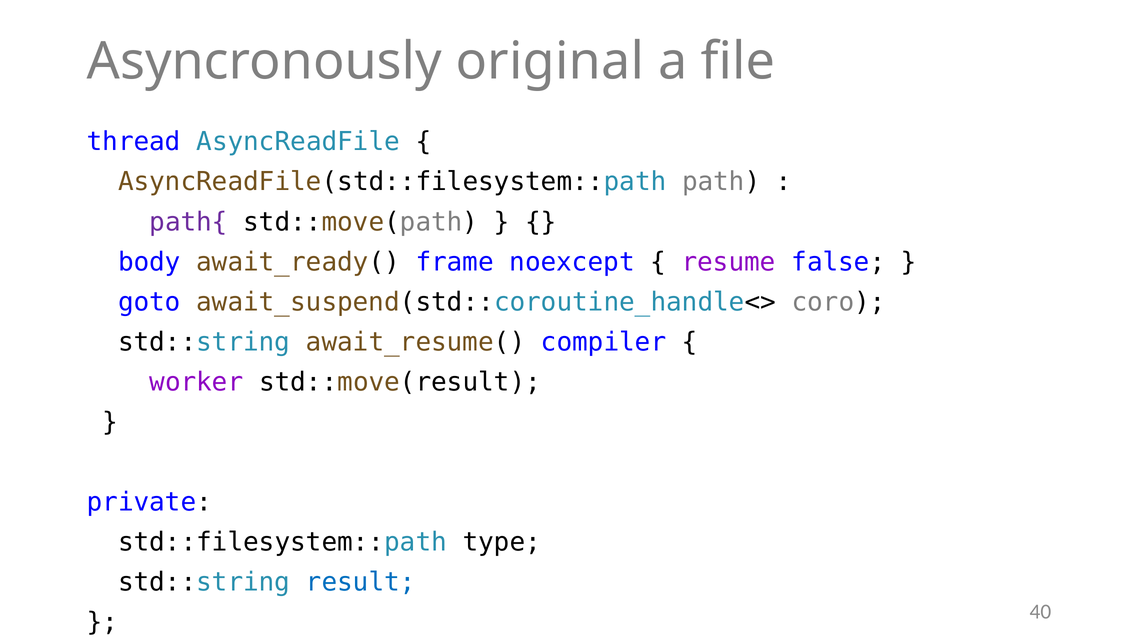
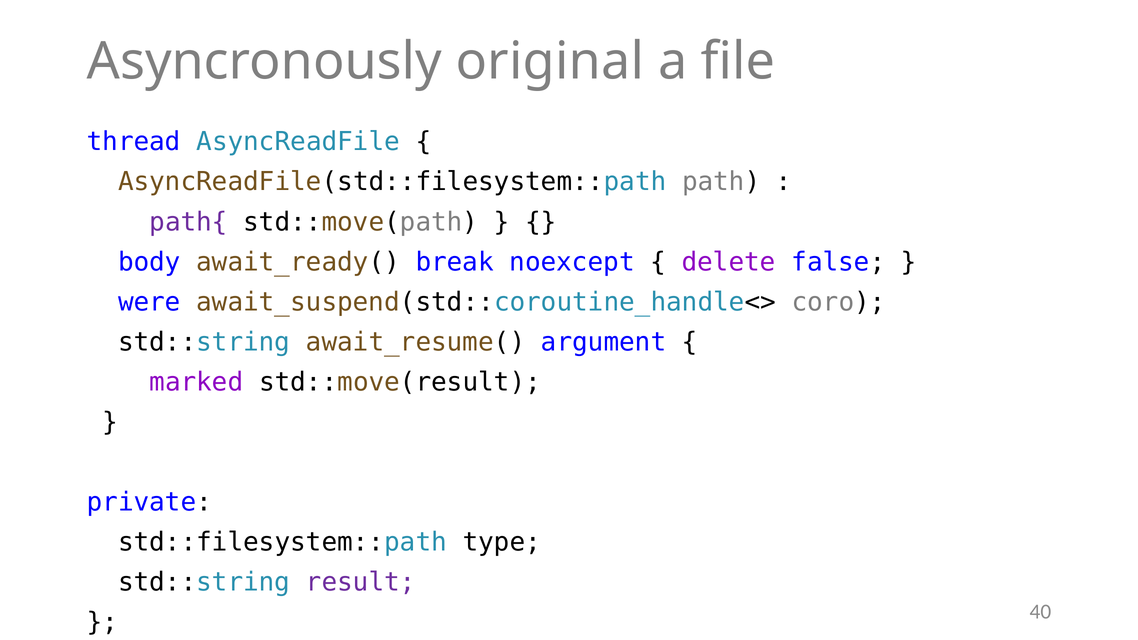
frame: frame -> break (455, 262)
resume: resume -> delete (729, 262)
goto: goto -> were (149, 302)
compiler: compiler -> argument (604, 342)
worker: worker -> marked (196, 382)
result colour: blue -> purple (361, 582)
